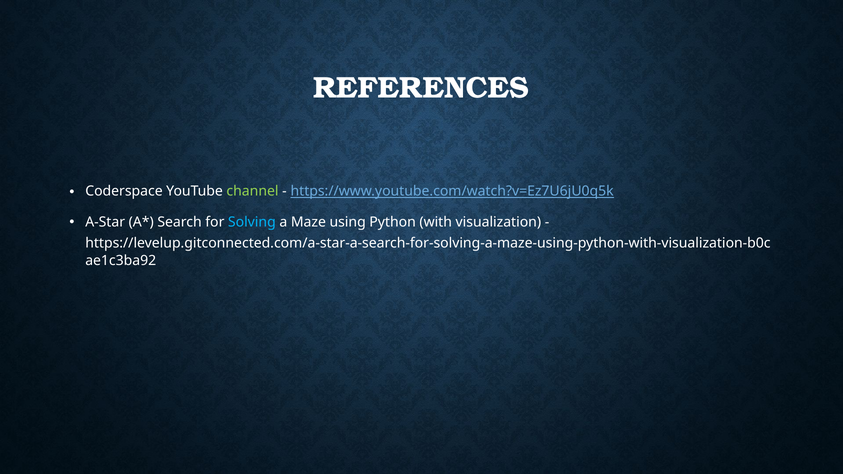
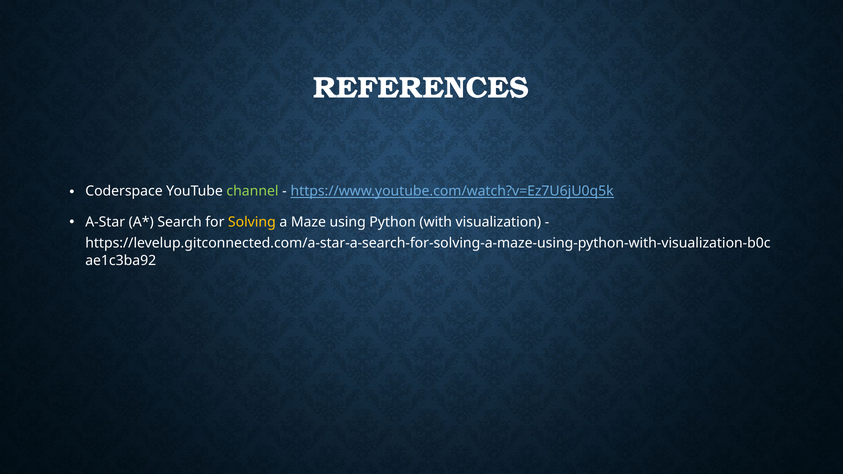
Solving colour: light blue -> yellow (252, 222)
